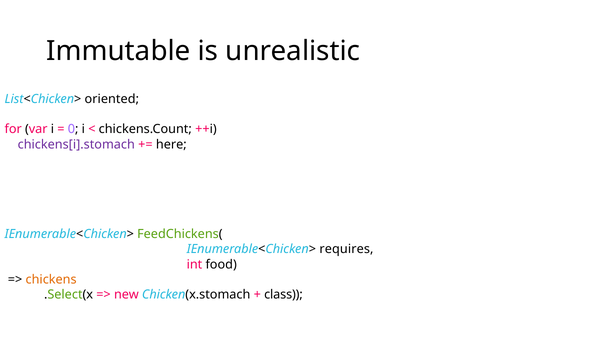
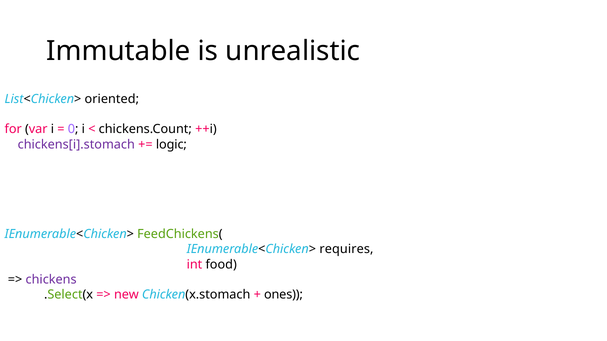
here: here -> logic (171, 145)
chickens colour: orange -> purple (51, 280)
class: class -> ones (283, 295)
